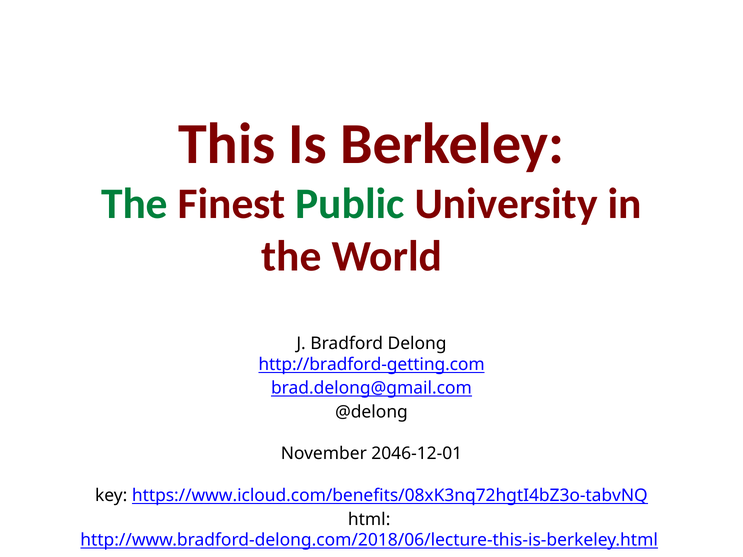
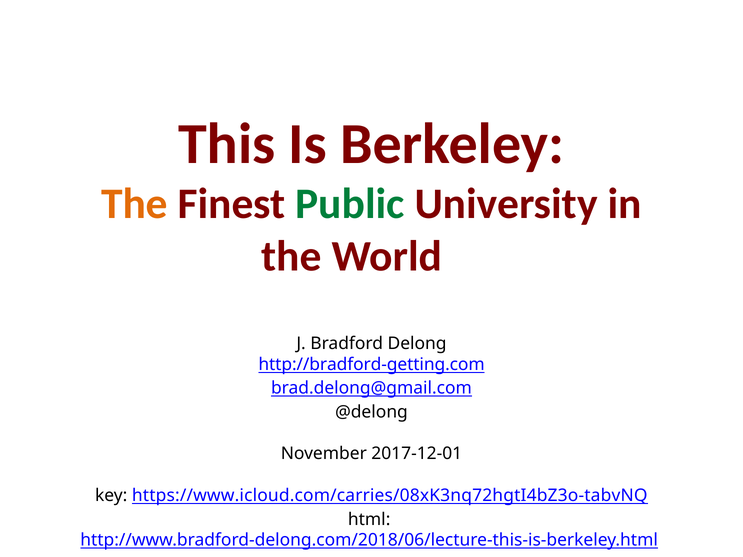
The colour: green -> orange (134, 204)
2046-12-01: 2046-12-01 -> 2017-12-01 (417, 454)
https://www.icloud.com/benefits/08xK3nq72hgtI4bZ3o-tabvNQ: https://www.icloud.com/benefits/08xK3nq72hgtI4bZ3o-tabvNQ -> https://www.icloud.com/carries/08xK3nq72hgtI4bZ3o-tabvNQ (390, 496)
